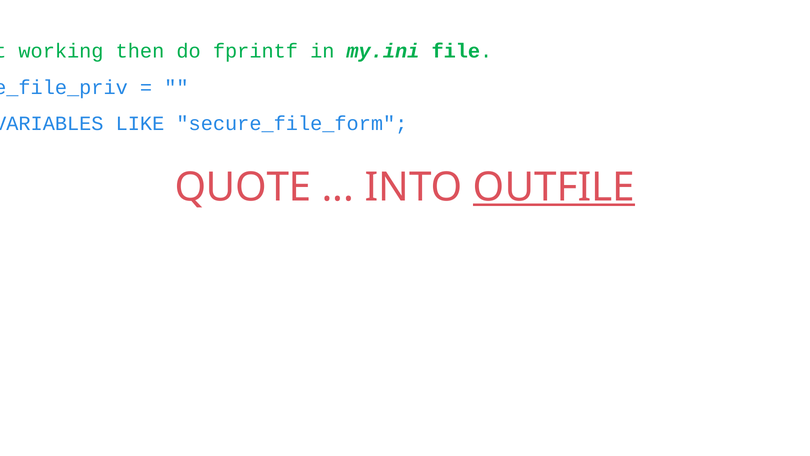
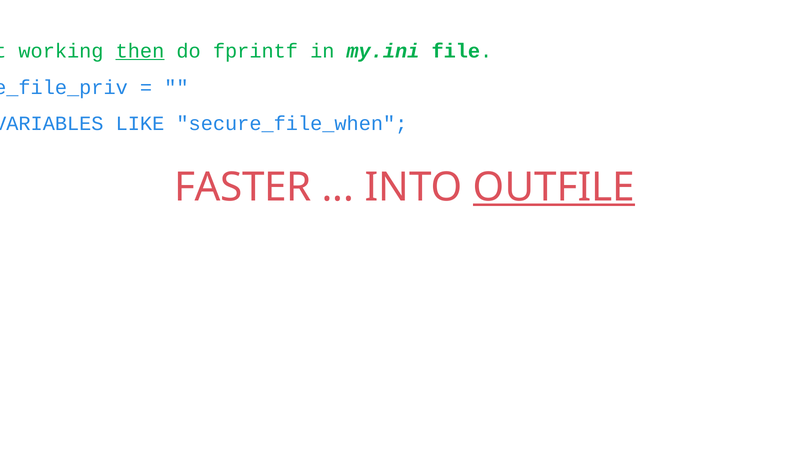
then underline: none -> present (140, 51)
secure_file_form: secure_file_form -> secure_file_when (292, 124)
QUOTE: QUOTE -> FASTER (243, 187)
